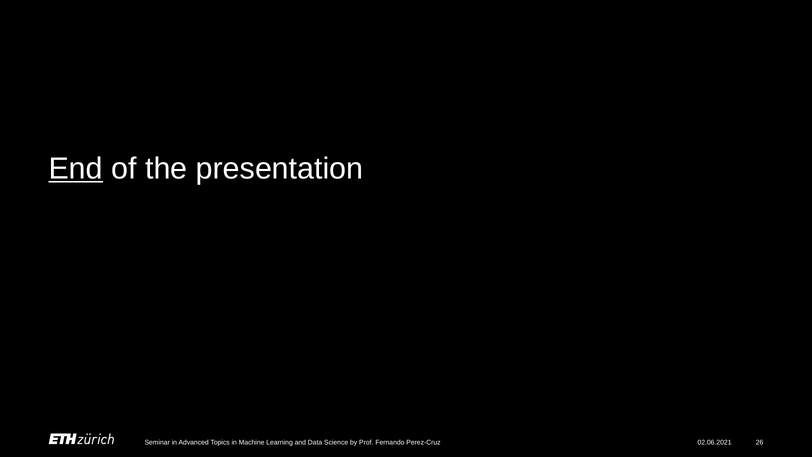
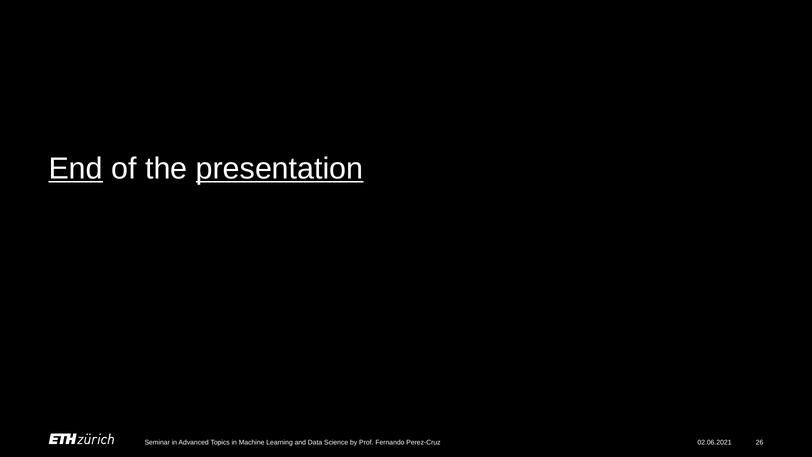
presentation underline: none -> present (280, 169)
